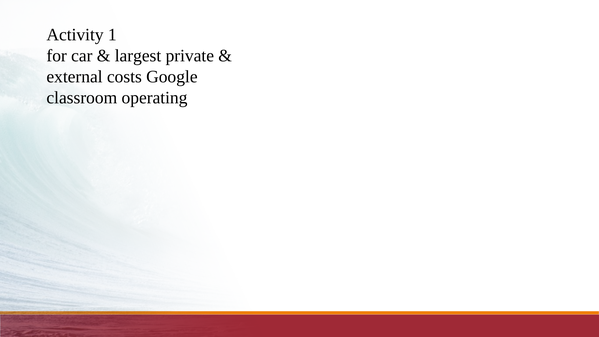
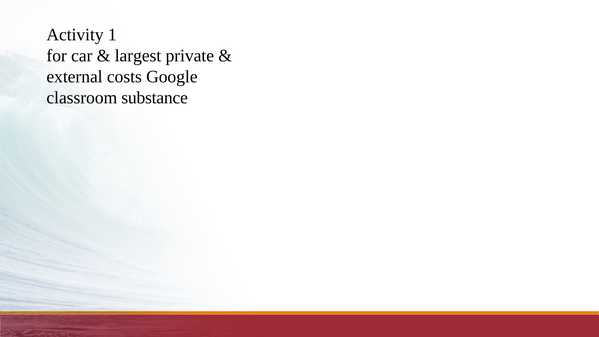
operating: operating -> substance (155, 98)
